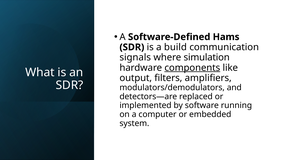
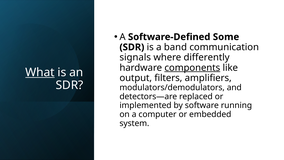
Hams: Hams -> Some (226, 37)
build: build -> band (175, 47)
simulation: simulation -> differently (207, 57)
What underline: none -> present (40, 72)
